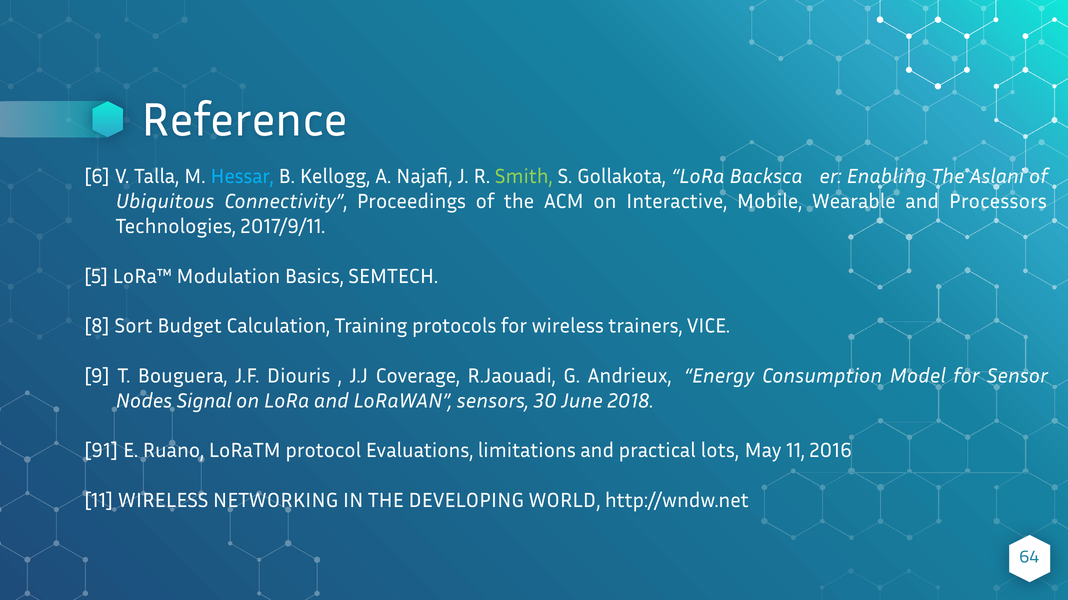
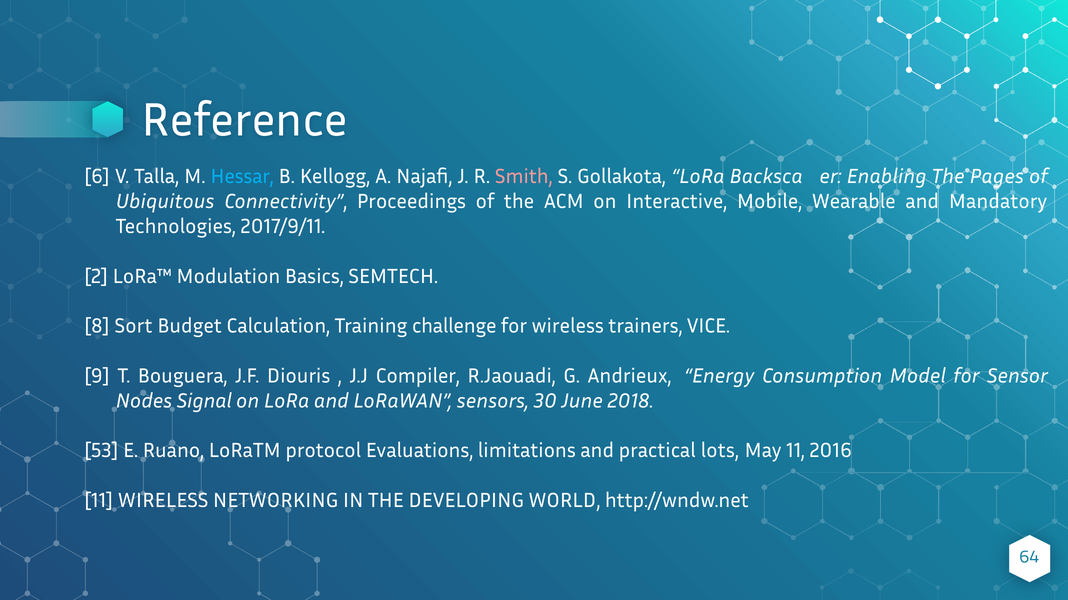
Smith colour: light green -> pink (524, 177)
Aslani: Aslani -> Pages (997, 177)
Processors: Processors -> Mandatory (998, 202)
5: 5 -> 2 (96, 277)
protocols: protocols -> challenge (454, 326)
Coverage: Coverage -> Compiler (418, 376)
91: 91 -> 53 (101, 451)
